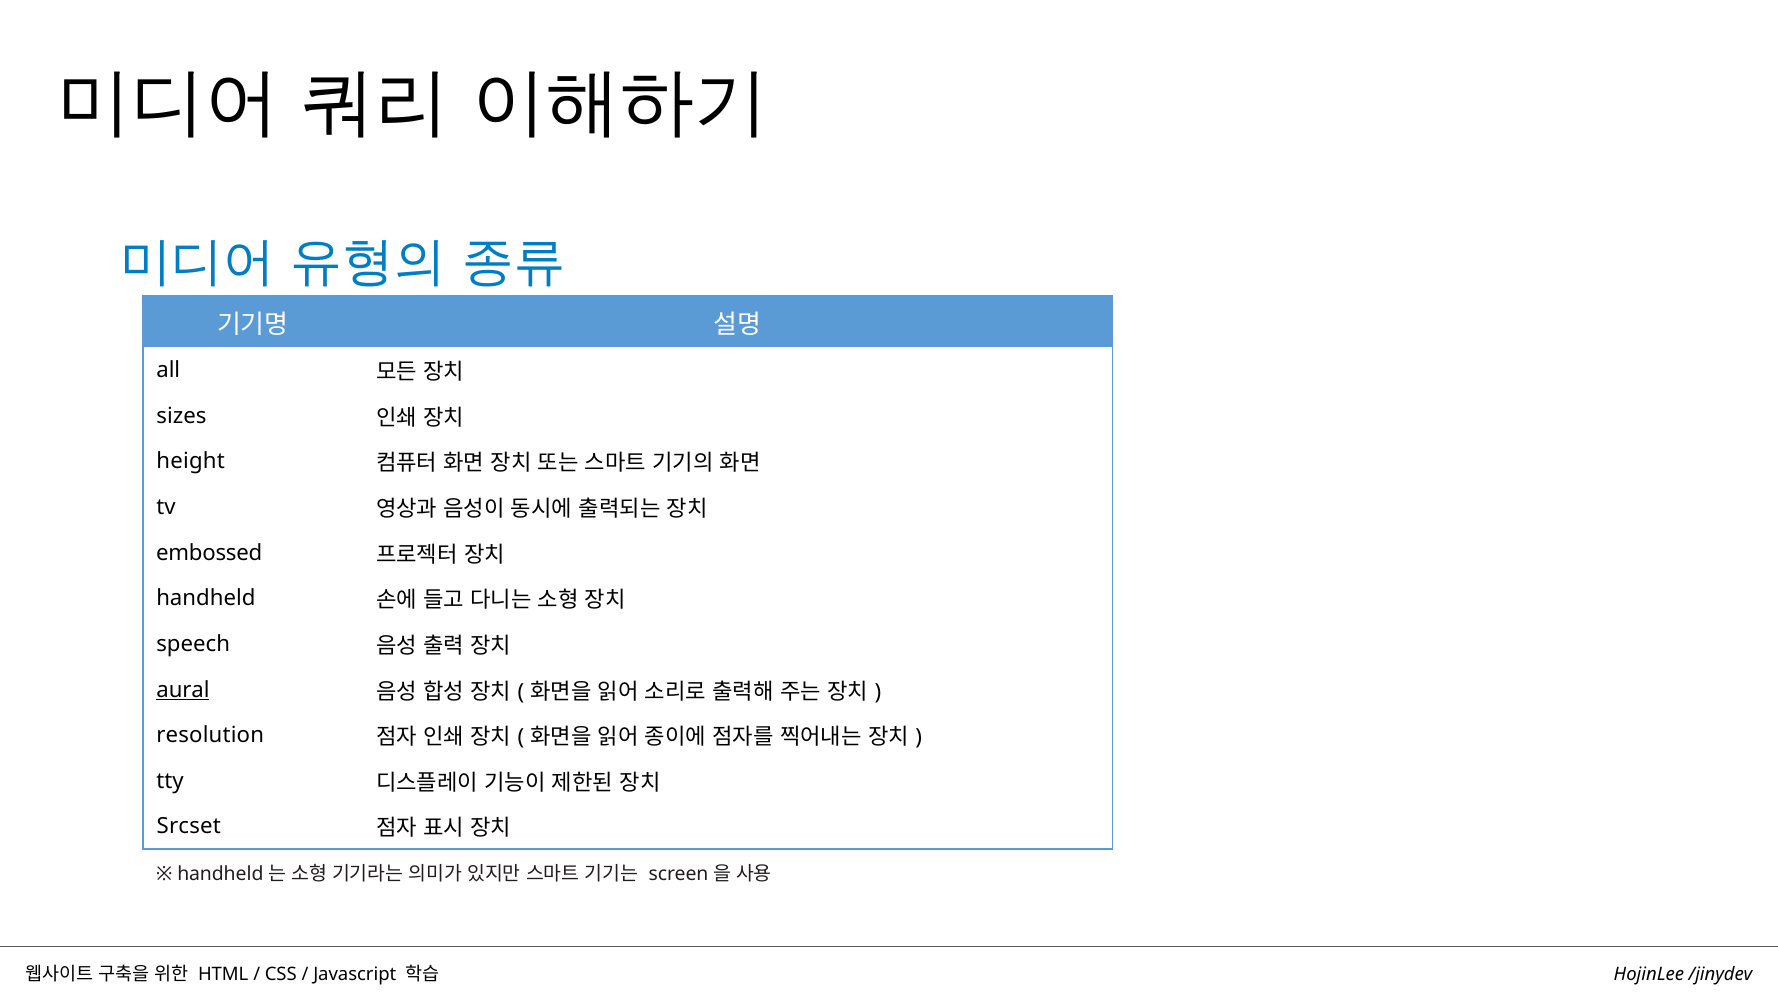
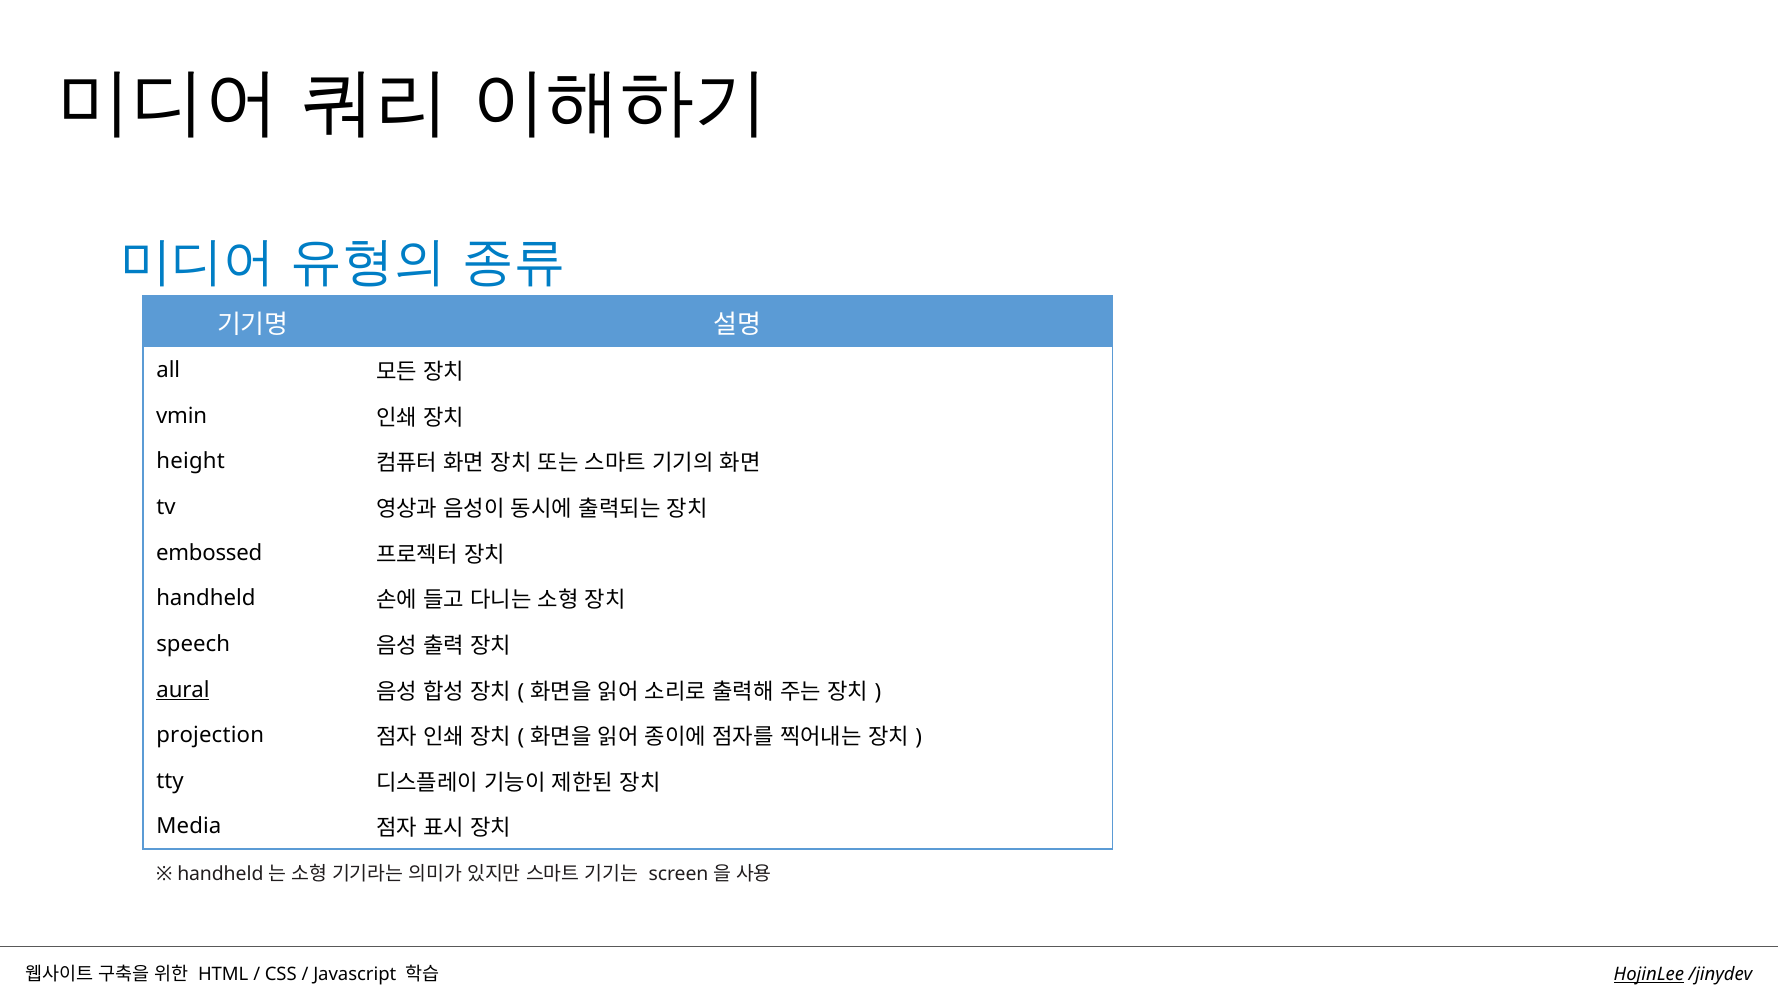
sizes: sizes -> vmin (182, 416)
resolution: resolution -> projection (210, 735)
Srcset: Srcset -> Media (189, 827)
HojinLee underline: none -> present (1649, 975)
